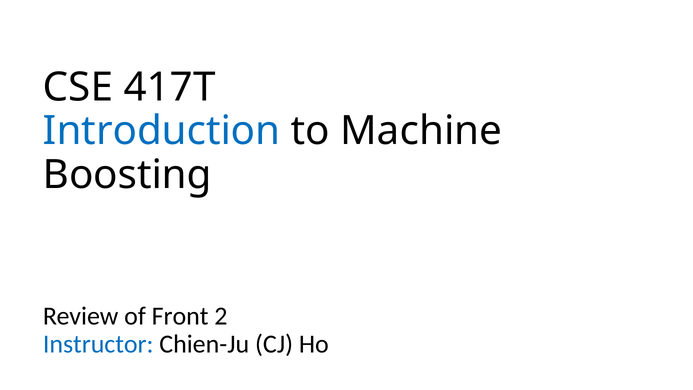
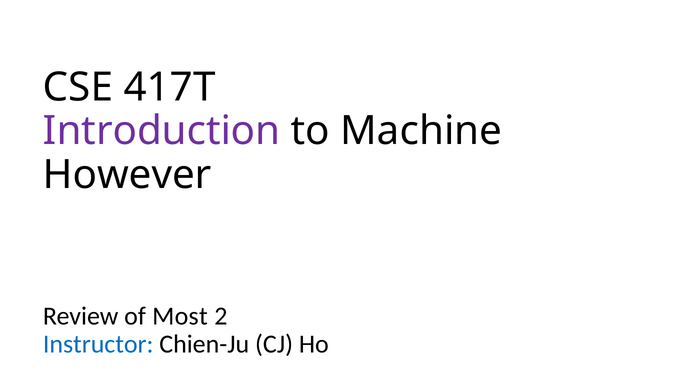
Introduction colour: blue -> purple (162, 131)
Boosting: Boosting -> However (127, 175)
Front: Front -> Most (180, 316)
